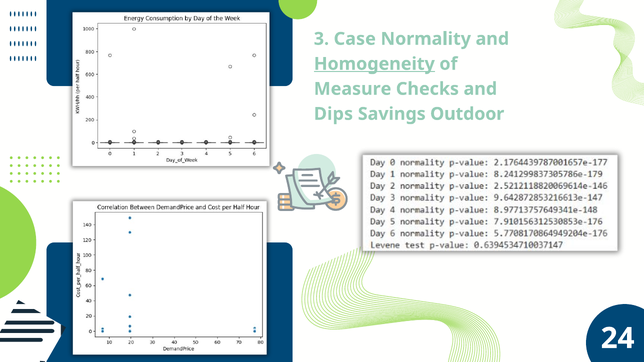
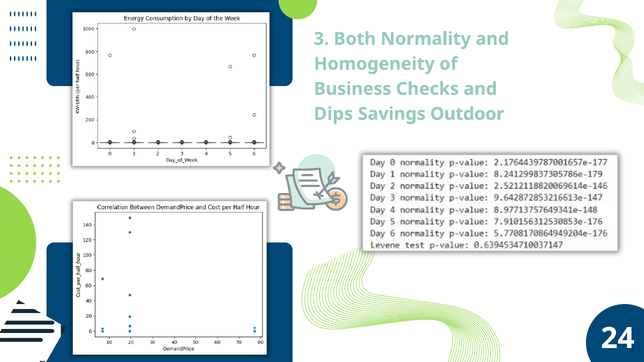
Case: Case -> Both (355, 39)
Homogeneity underline: present -> none (374, 64)
Measure: Measure -> Business (353, 89)
